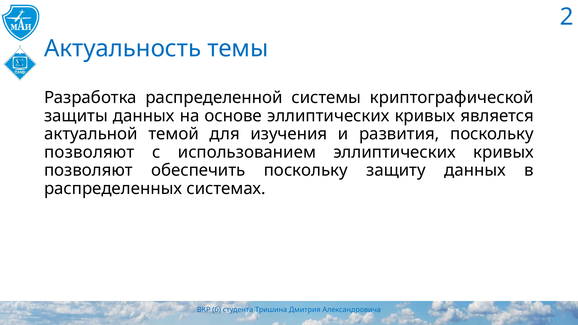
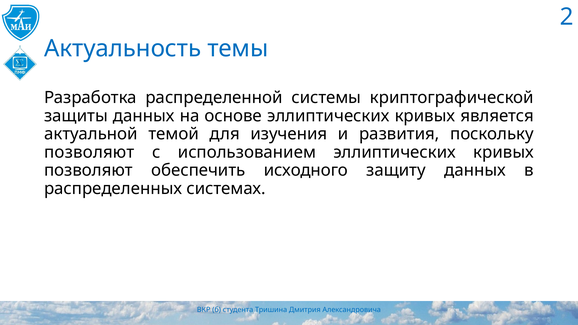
обеспечить поскольку: поскольку -> исходного (306, 170)
